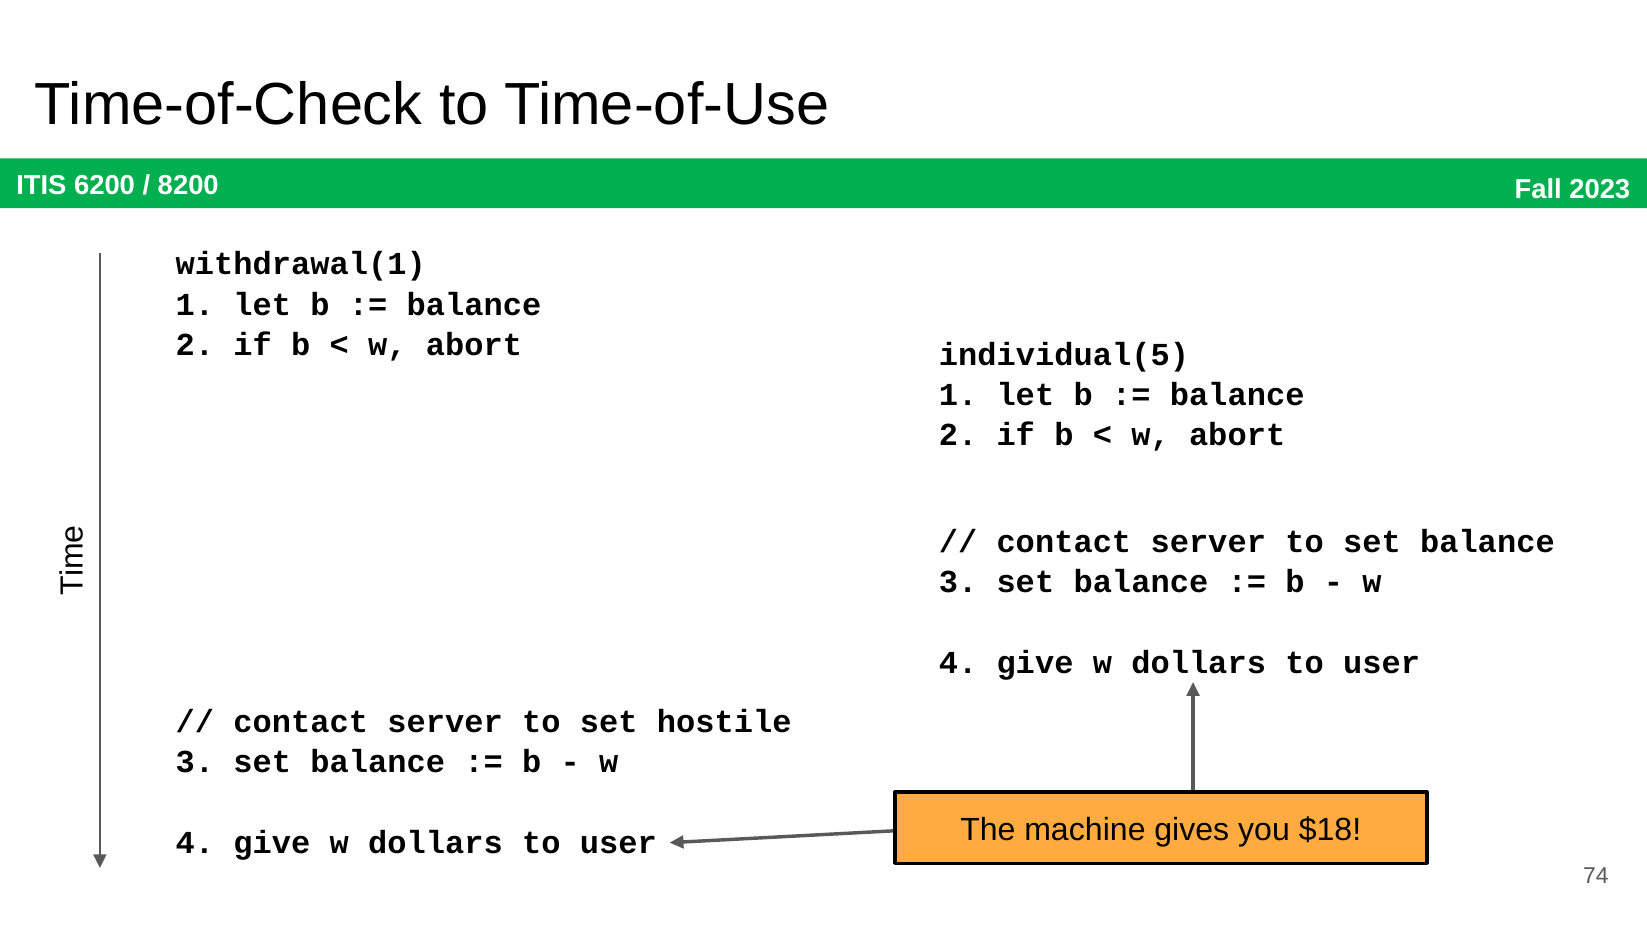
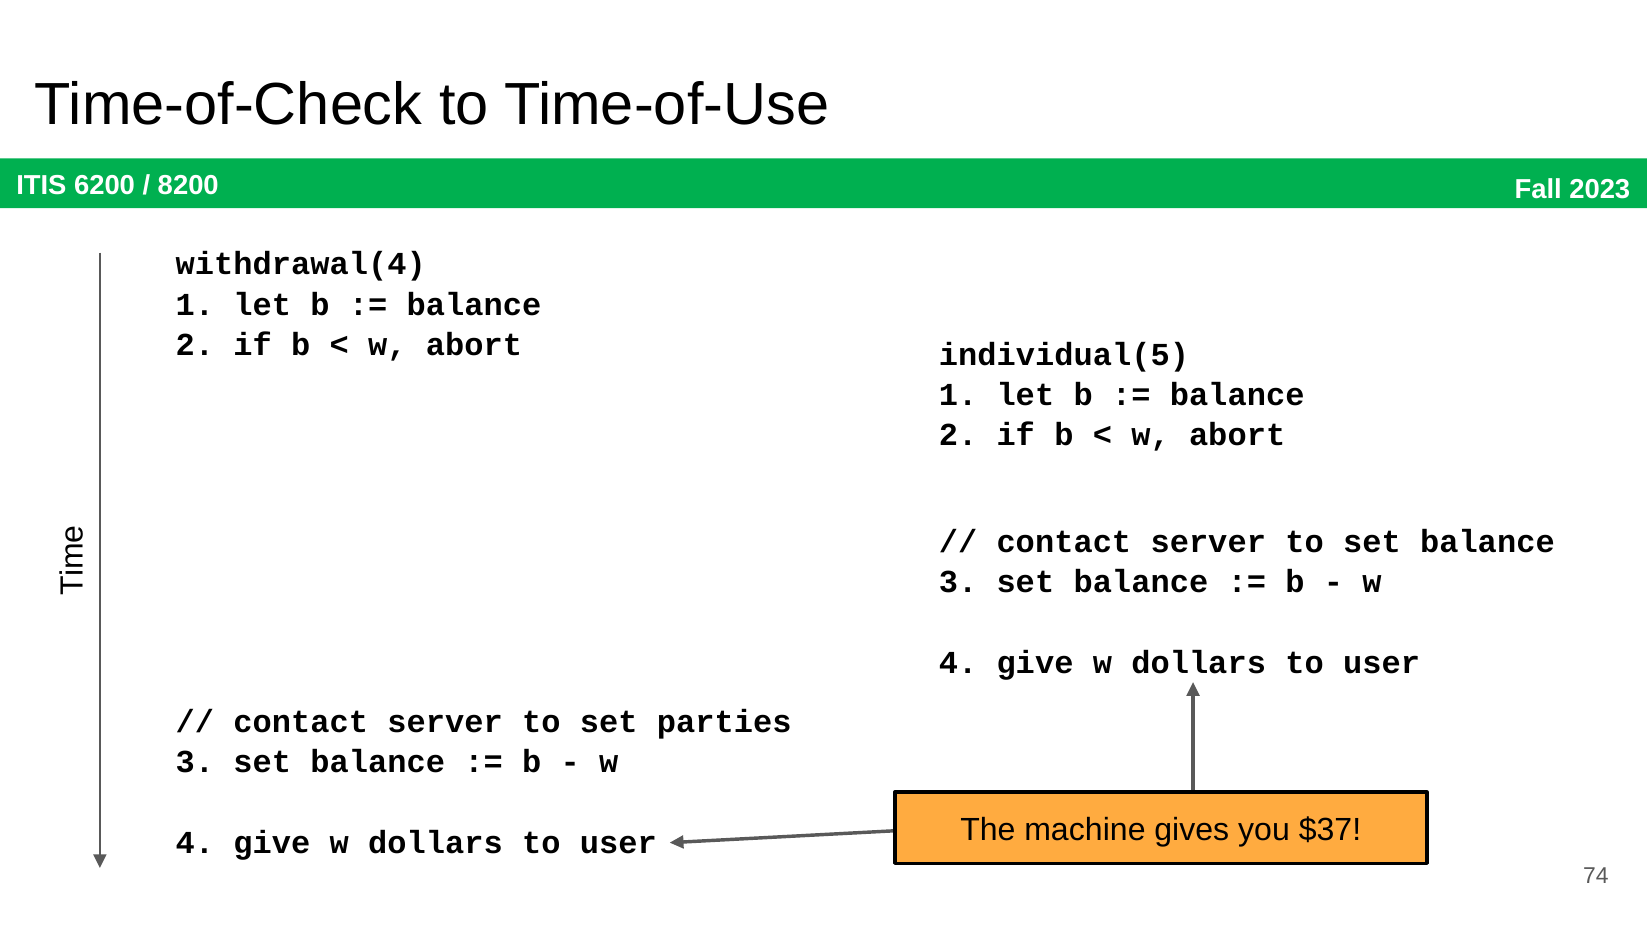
withdrawal(1: withdrawal(1 -> withdrawal(4 (301, 264)
hostile: hostile -> parties (724, 722)
$18: $18 -> $37 (1330, 830)
